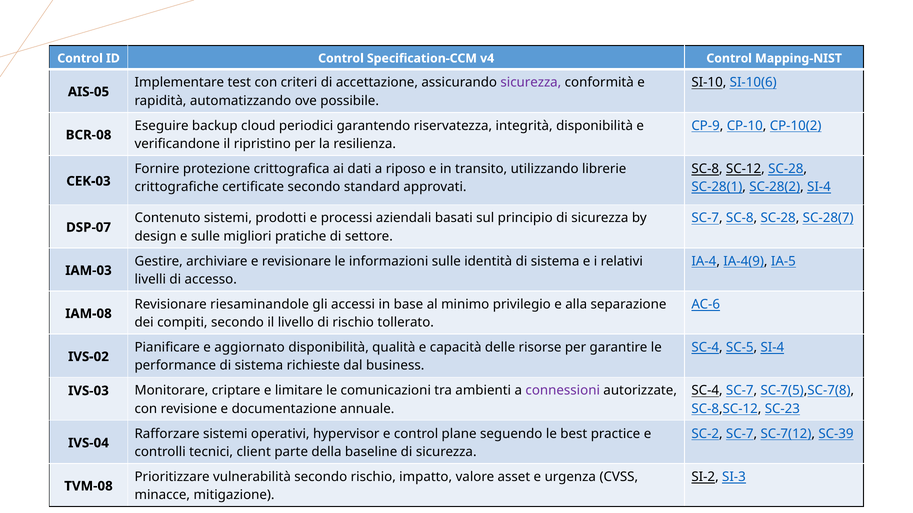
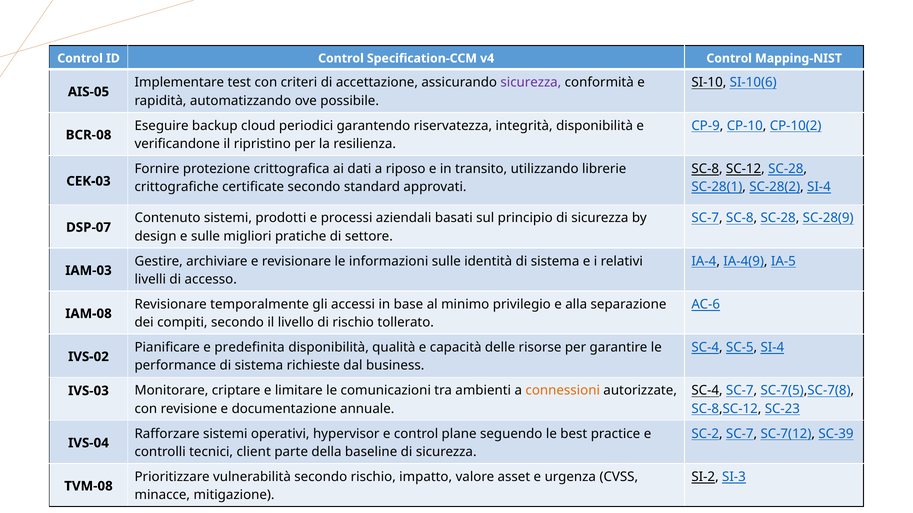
SC-28(7: SC-28(7 -> SC-28(9 (828, 218)
riesaminandole: riesaminandole -> temporalmente (260, 305)
aggiornato: aggiornato -> predefinita (250, 348)
connessioni colour: purple -> orange (563, 391)
